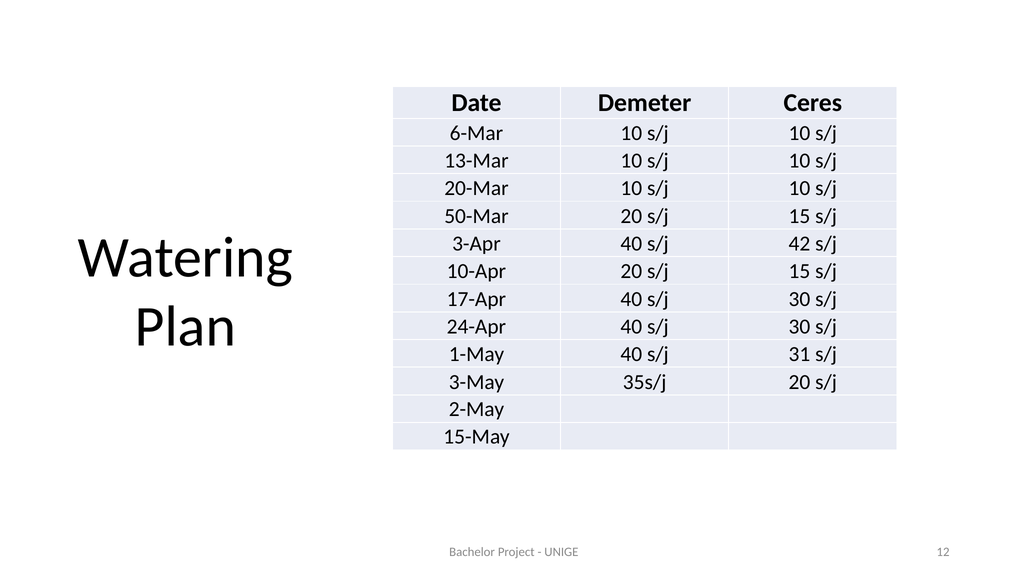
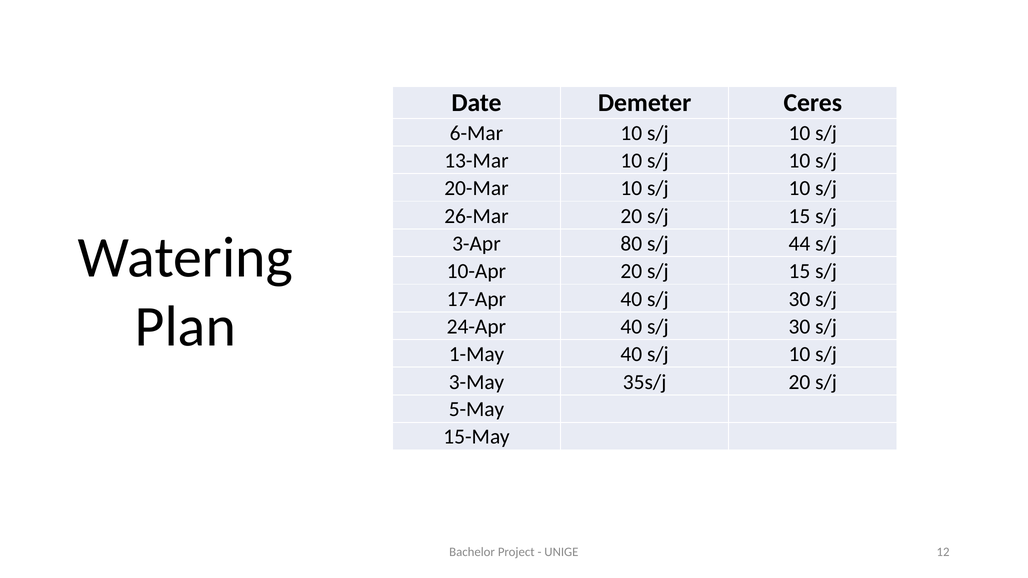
50-Mar: 50-Mar -> 26-Mar (476, 216)
3-Apr 40: 40 -> 80 (631, 244)
42: 42 -> 44 (799, 244)
40 s/j 31: 31 -> 10 (799, 354)
2-May: 2-May -> 5-May (476, 409)
